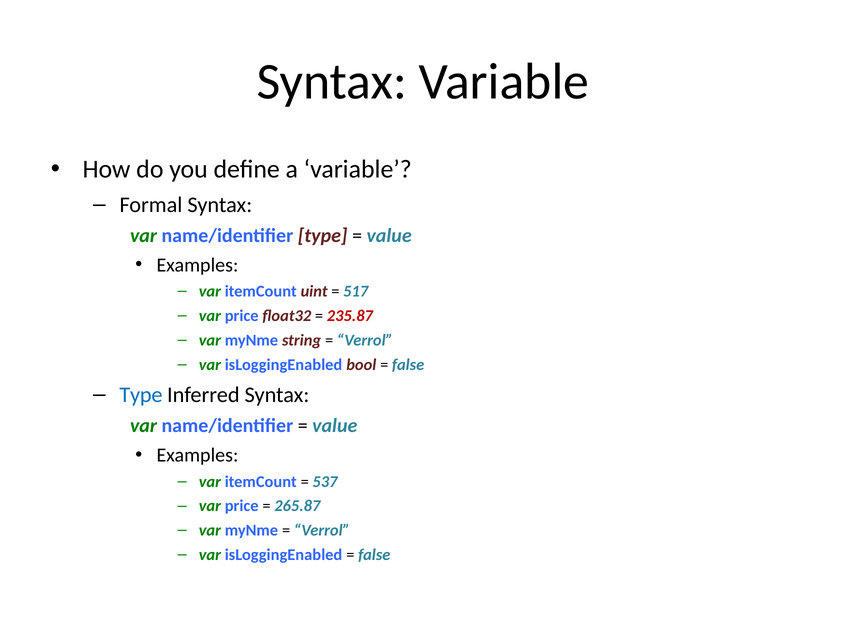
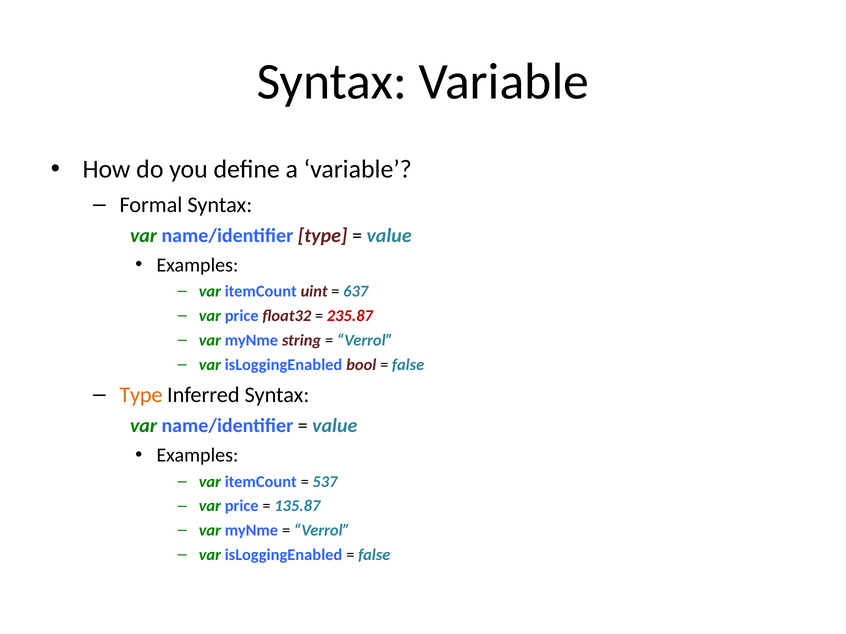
517: 517 -> 637 (356, 292)
Type colour: blue -> orange (141, 395)
265.87: 265.87 -> 135.87 (297, 506)
